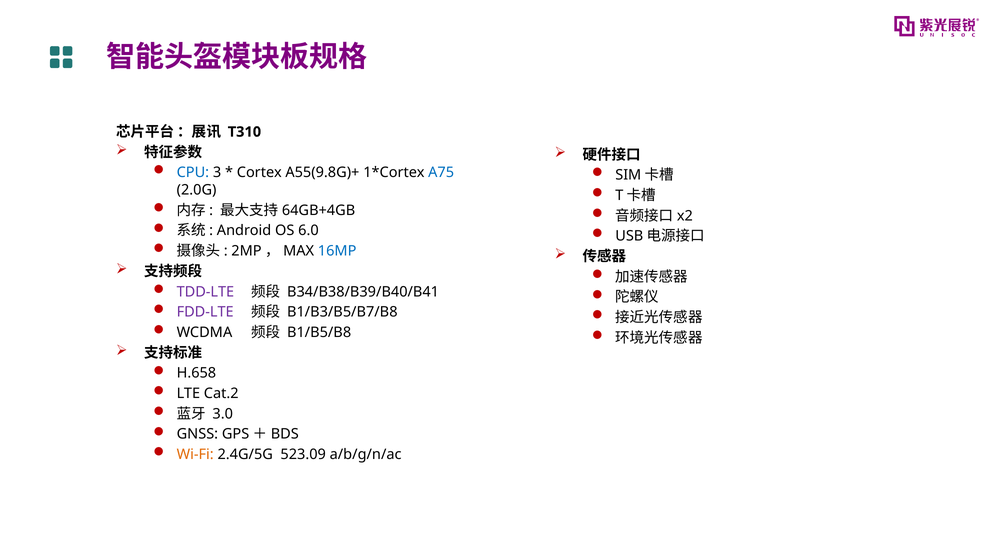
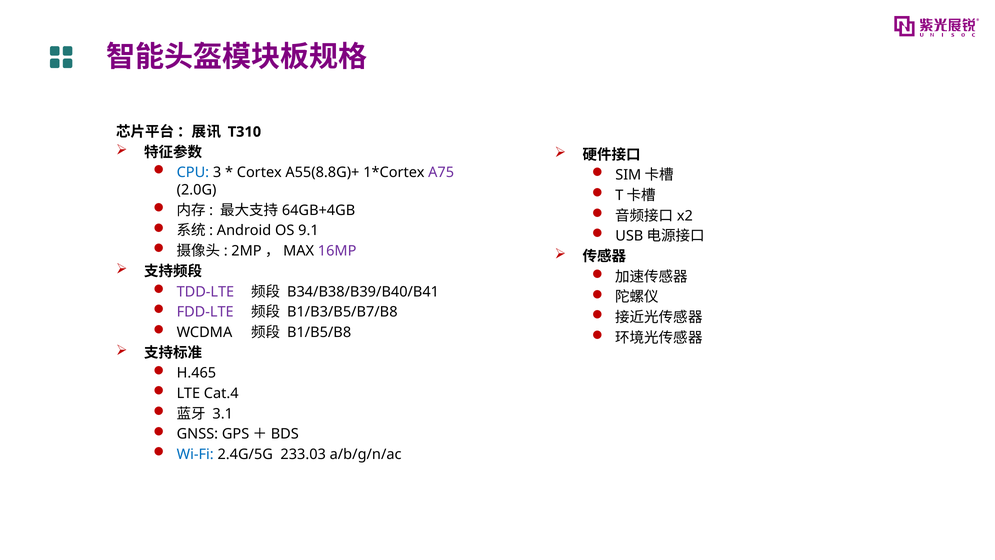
A55(9.8G)+: A55(9.8G)+ -> A55(8.8G)+ (322, 172)
A75 colour: blue -> purple (441, 172)
6.0: 6.0 -> 9.1 (308, 231)
16MP colour: blue -> purple (337, 251)
H.658: H.658 -> H.465 (196, 373)
Cat.2: Cat.2 -> Cat.4 (221, 393)
3.0: 3.0 -> 3.1 (223, 414)
Wi-Fi colour: orange -> blue (195, 454)
523.09: 523.09 -> 233.03 (303, 454)
